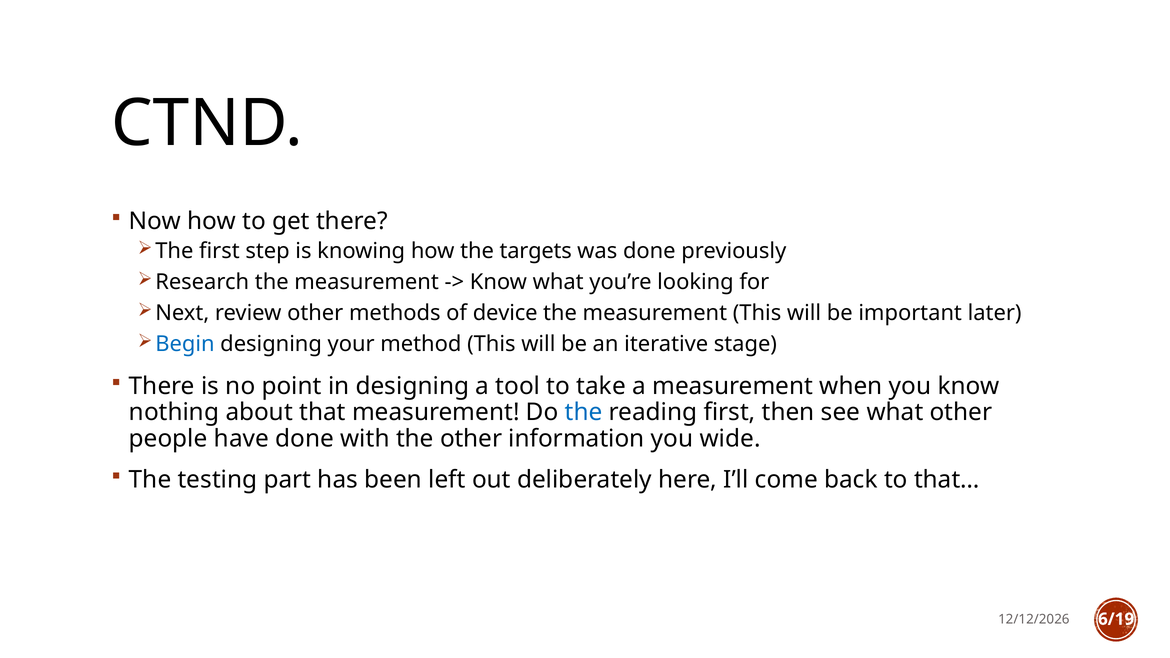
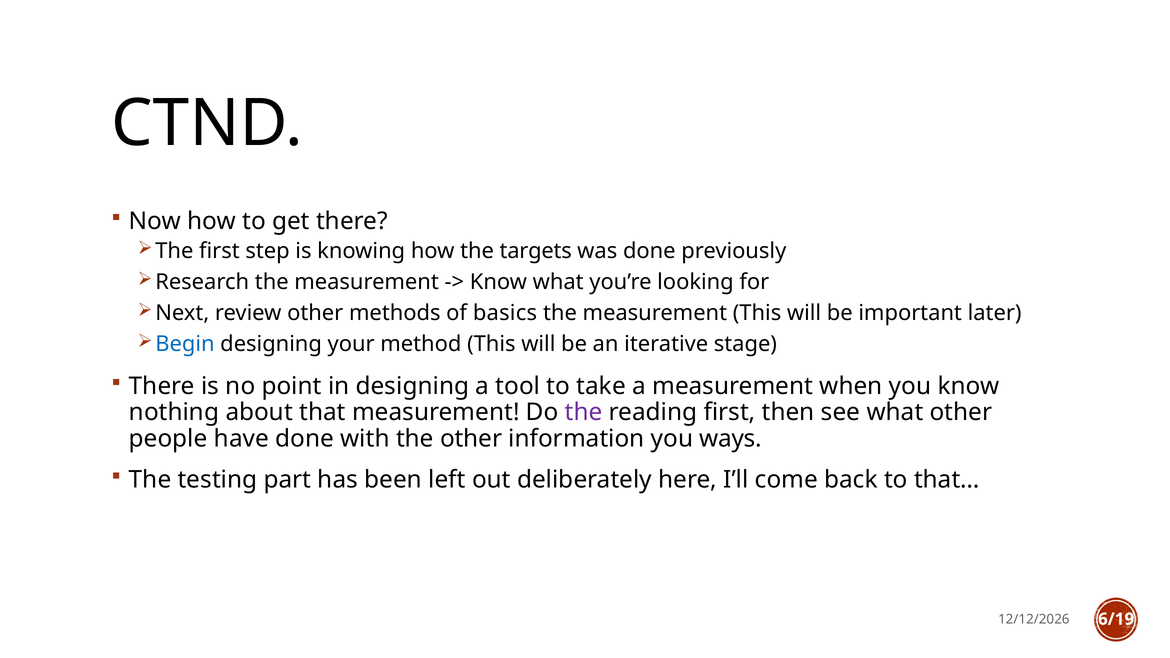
device: device -> basics (505, 313)
the colour: blue -> purple (584, 412)
wide: wide -> ways (730, 439)
